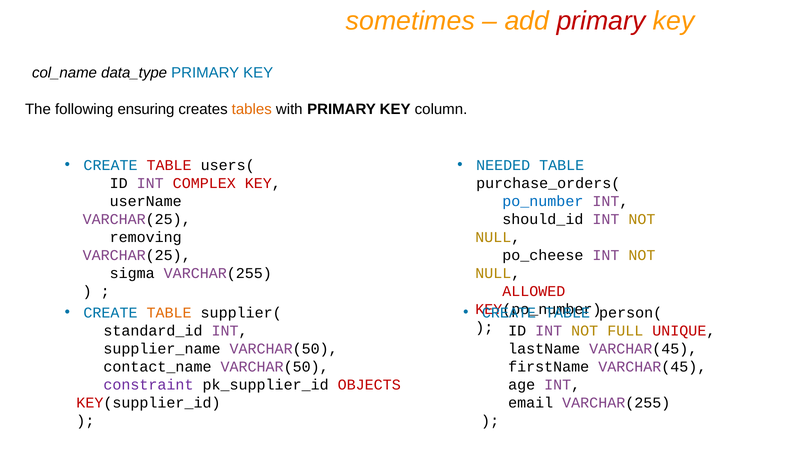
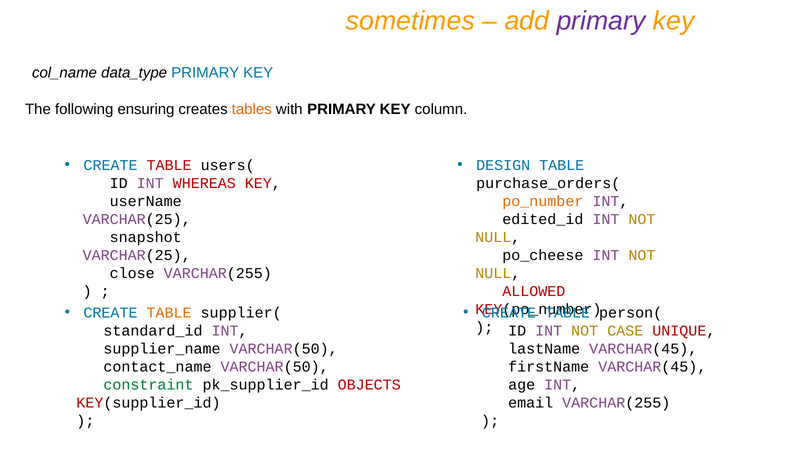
primary colour: red -> purple (601, 21)
NEEDED: NEEDED -> DESIGN (503, 165)
COMPLEX: COMPLEX -> WHEREAS (204, 183)
po_number colour: blue -> orange (543, 201)
should_id: should_id -> edited_id (543, 219)
removing: removing -> snapshot (146, 237)
sigma: sigma -> close (132, 273)
FULL: FULL -> CASE (625, 331)
constraint colour: purple -> green (148, 385)
